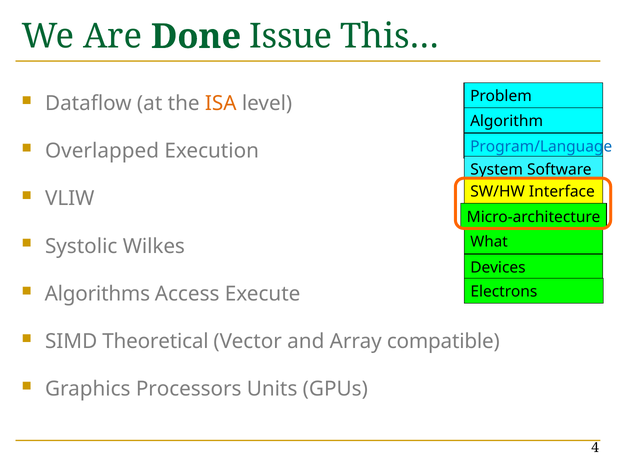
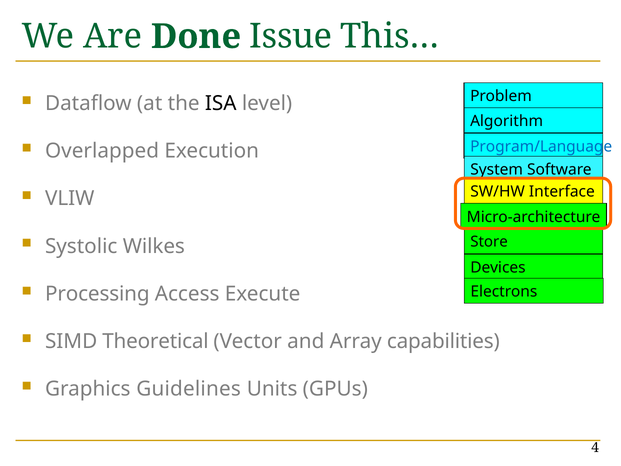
ISA colour: orange -> black (221, 103)
What: What -> Store (489, 242)
Algorithms: Algorithms -> Processing (97, 294)
compatible: compatible -> capabilities (443, 341)
Processors: Processors -> Guidelines (189, 389)
